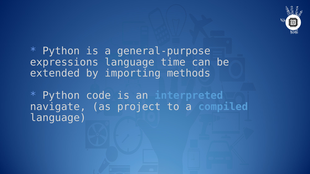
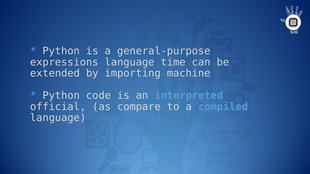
methods: methods -> machine (189, 73)
navigate: navigate -> official (58, 107)
project: project -> compare (139, 107)
